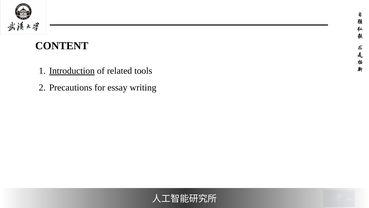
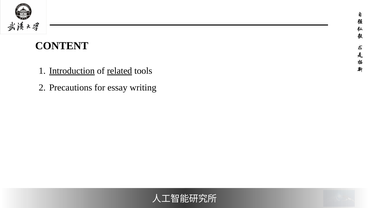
related underline: none -> present (120, 71)
